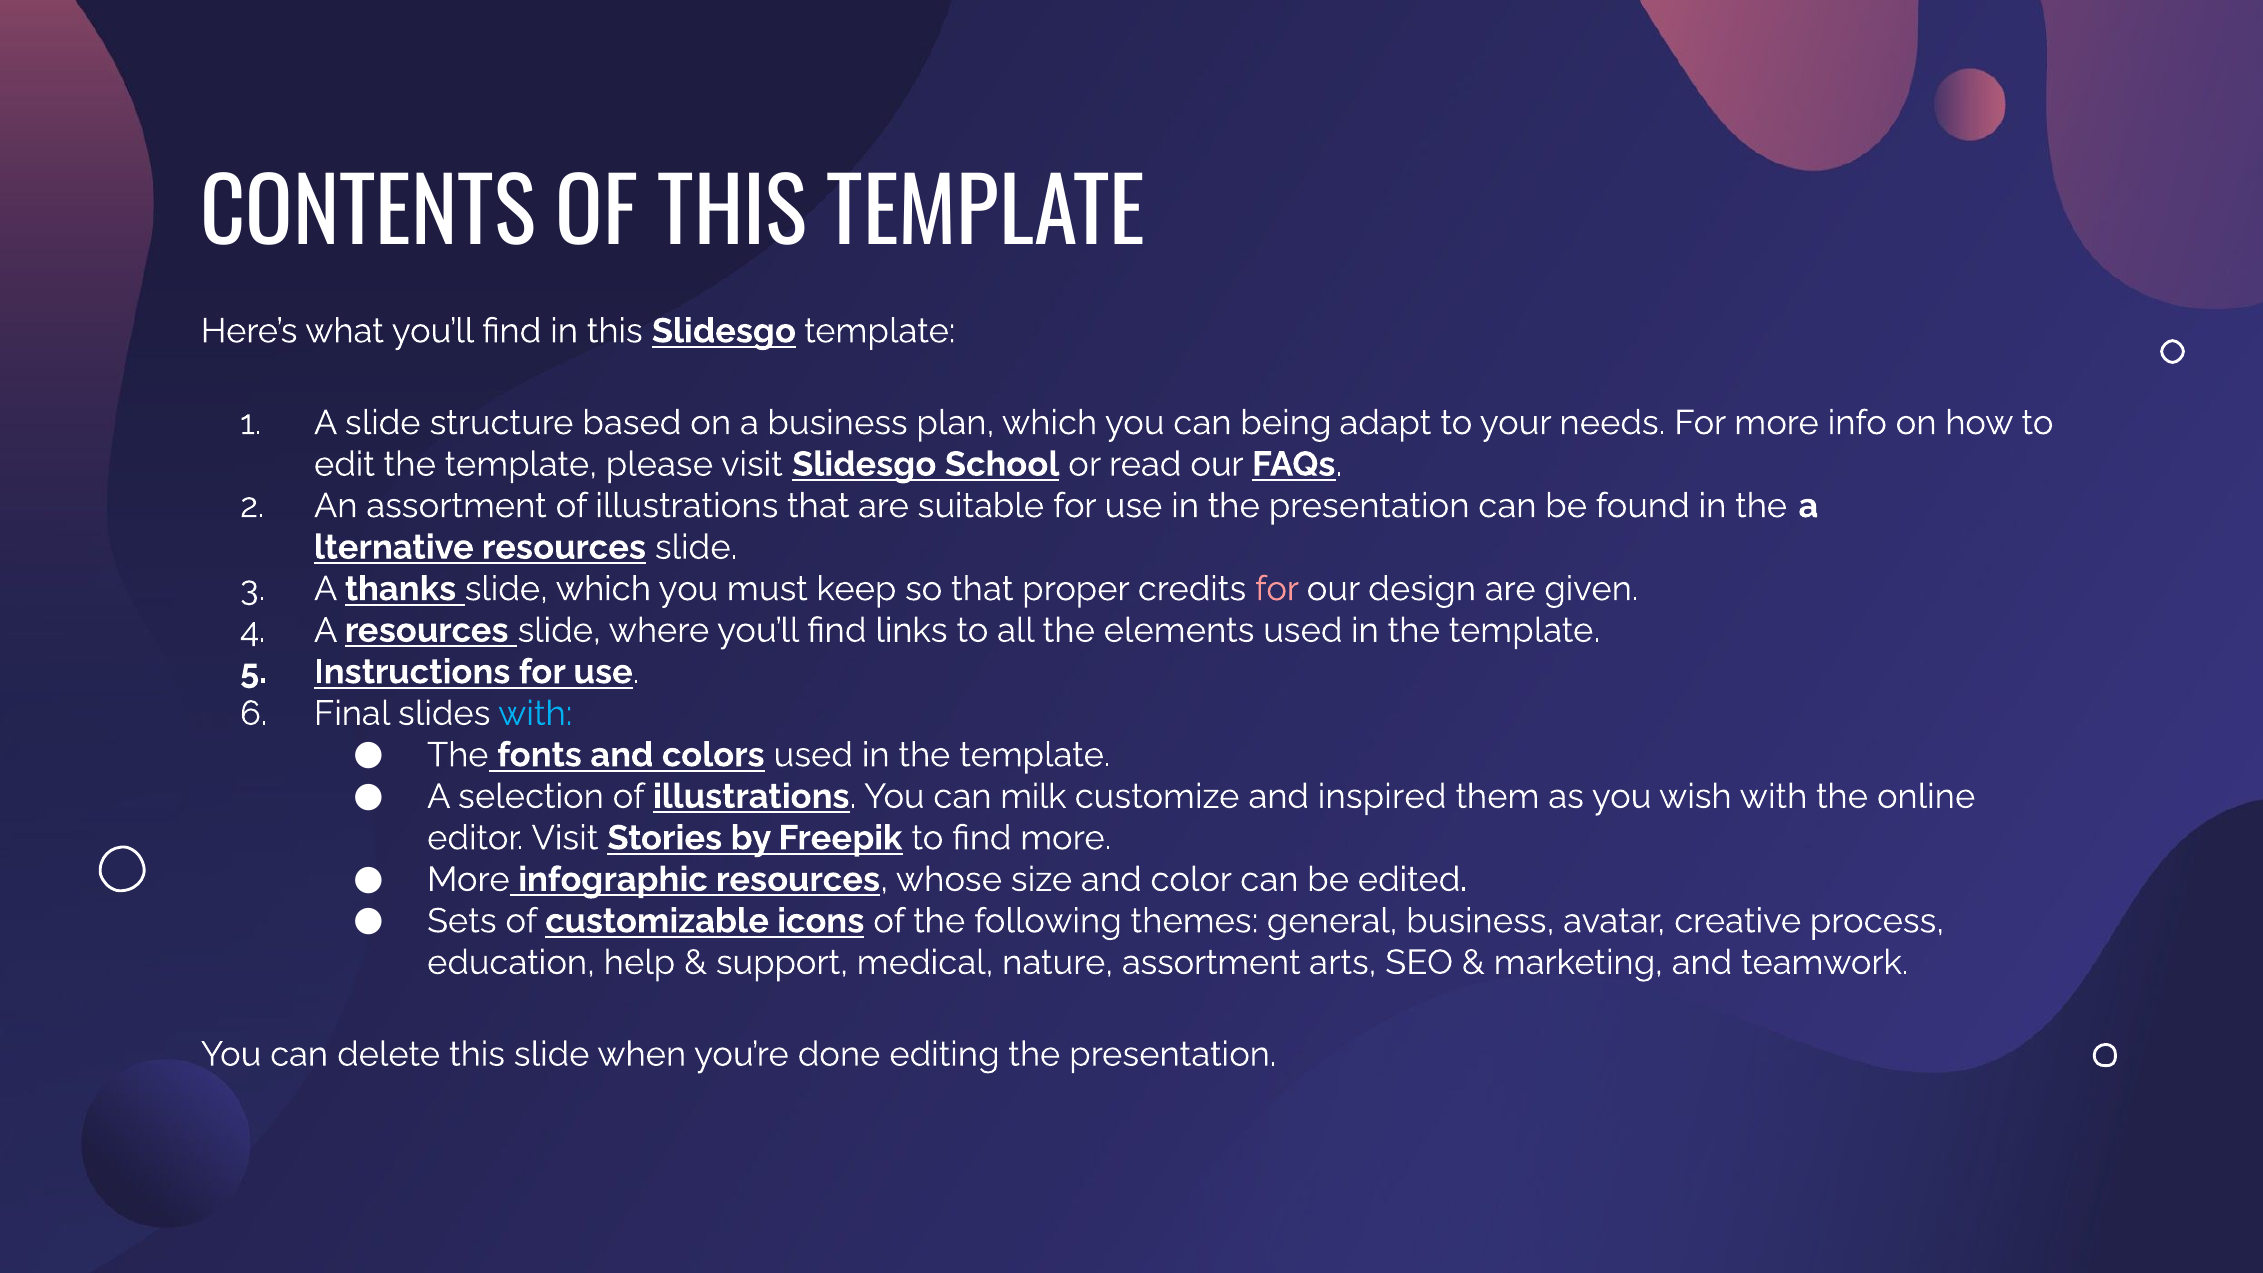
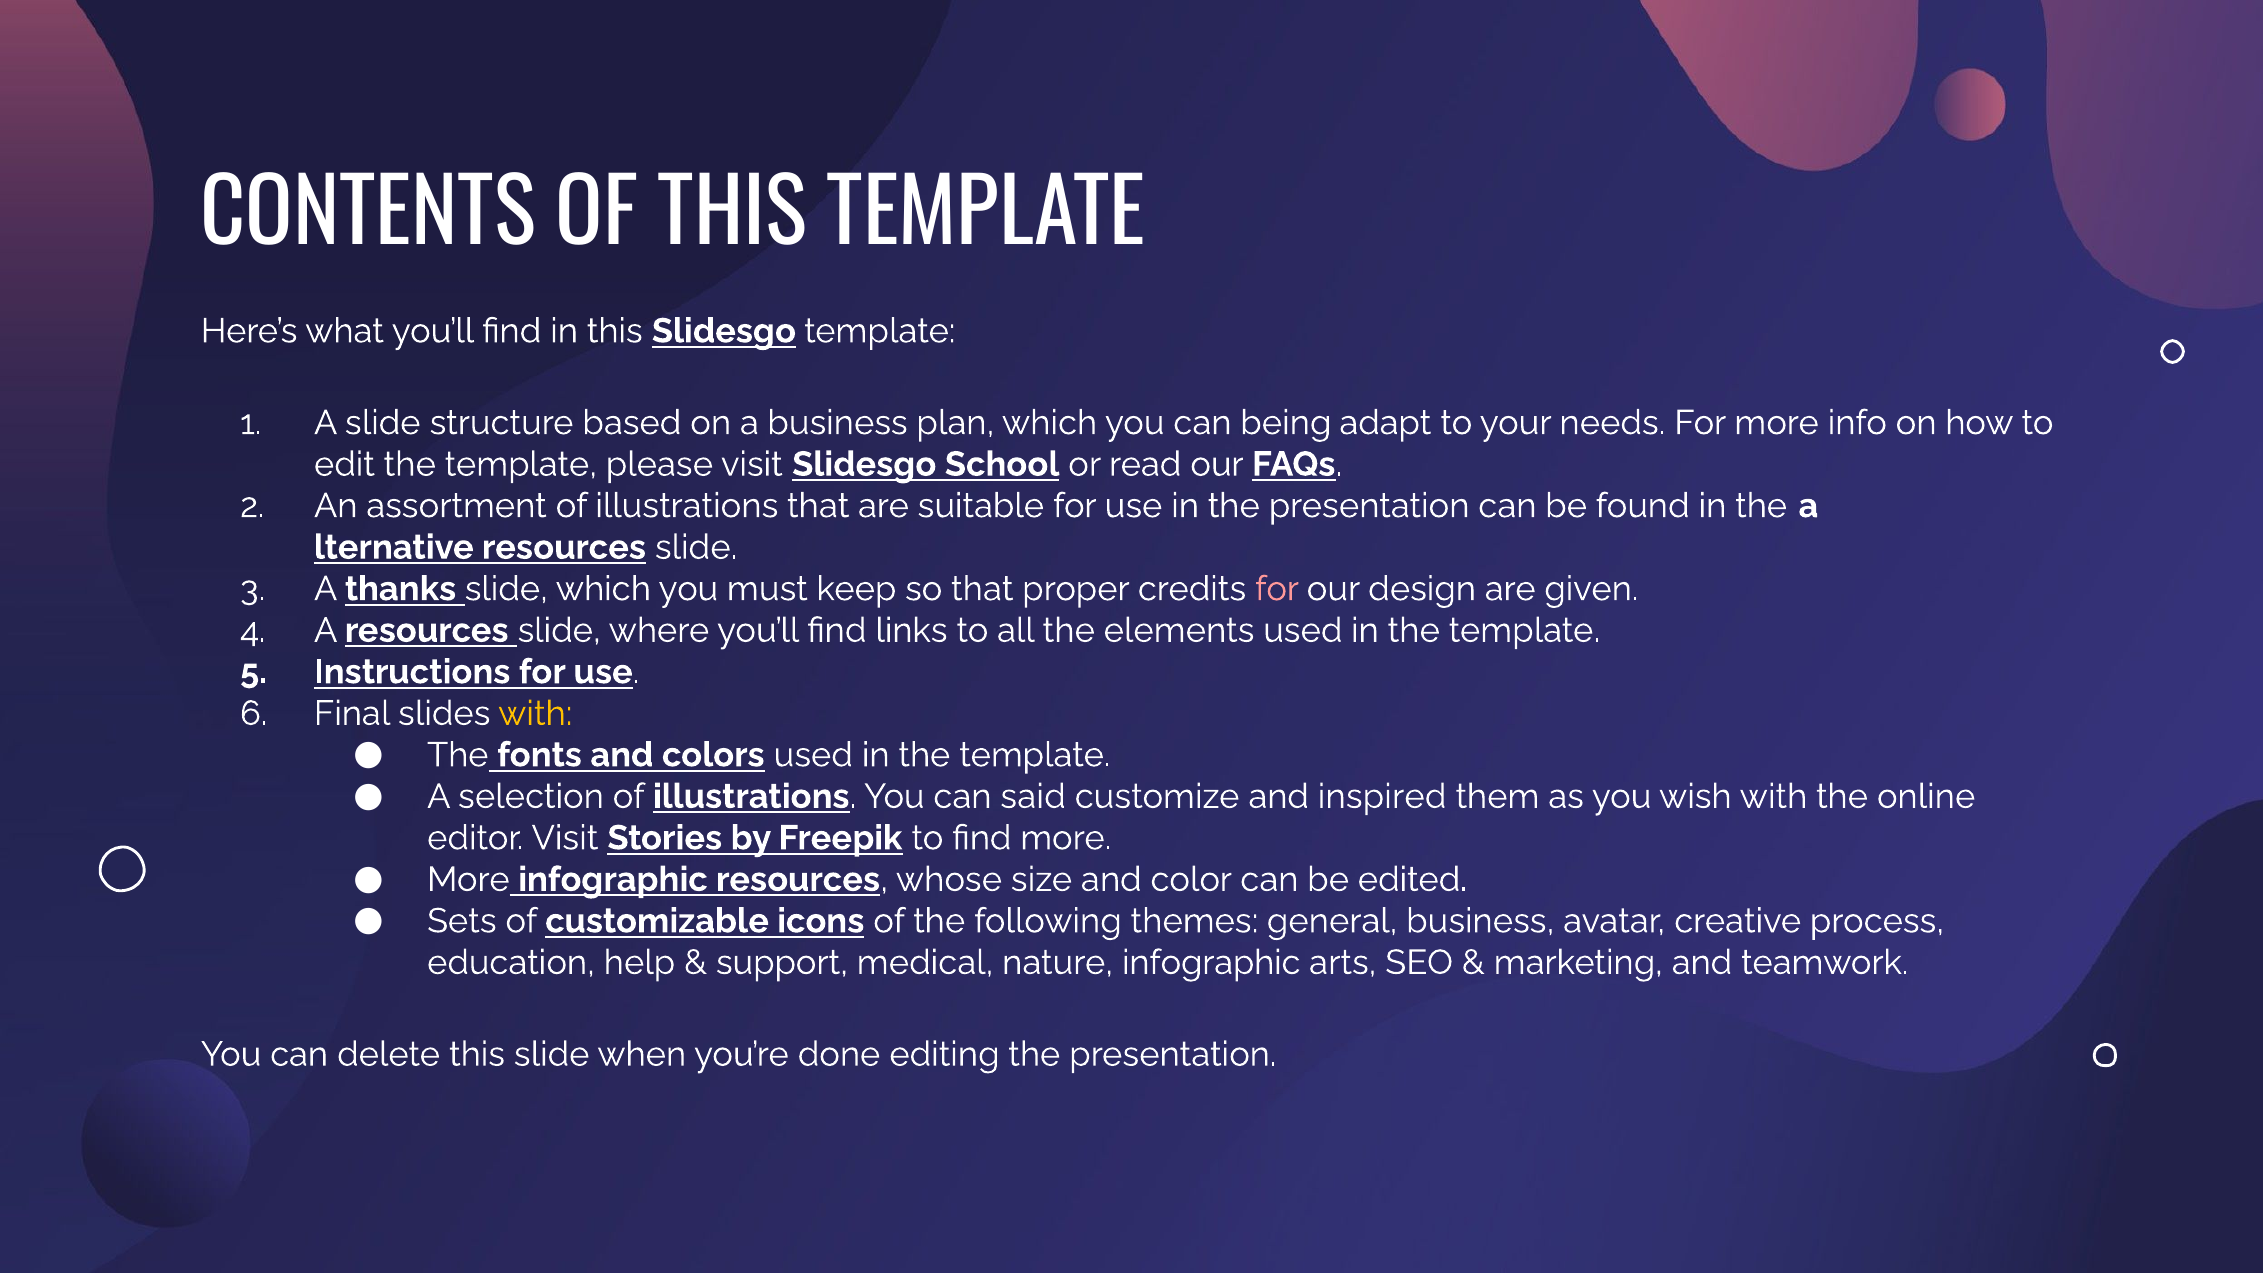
with colour: light blue -> yellow (535, 713)
milk: milk -> said (1033, 796)
nature assortment: assortment -> infographic (1211, 962)
